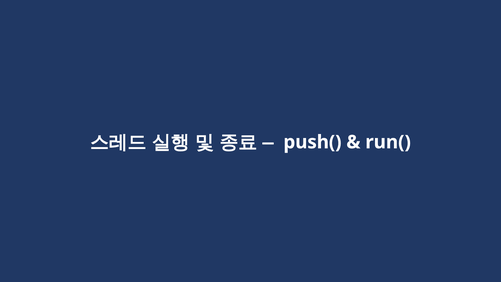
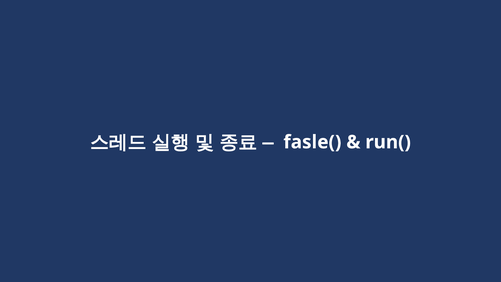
push(: push( -> fasle( (312, 142)
